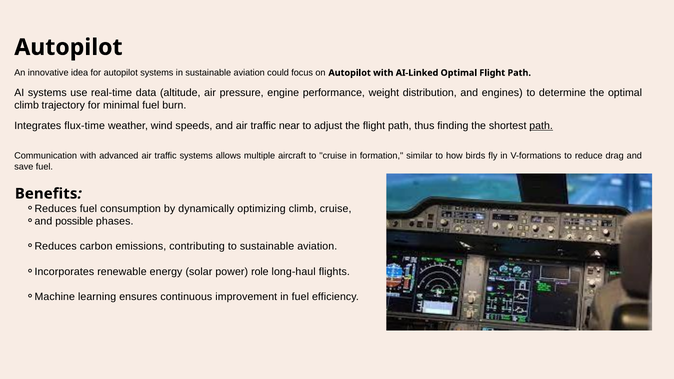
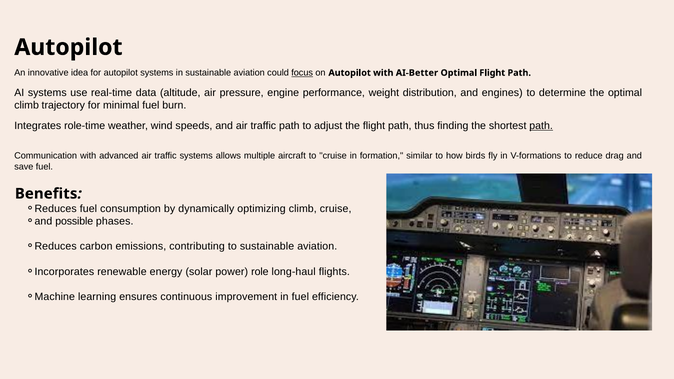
focus underline: none -> present (302, 73)
AI-Linked: AI-Linked -> AI-Better (417, 73)
flux-time: flux-time -> role-time (85, 126)
traffic near: near -> path (289, 126)
